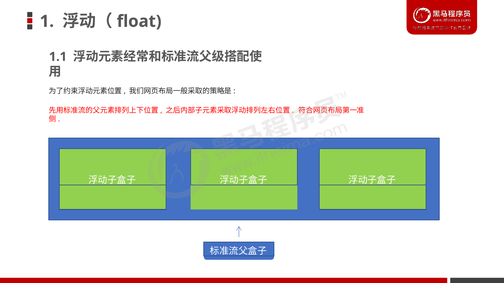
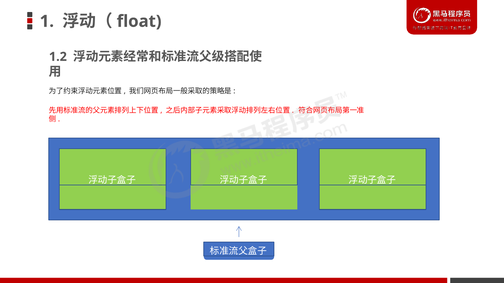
1.1: 1.1 -> 1.2 (58, 57)
